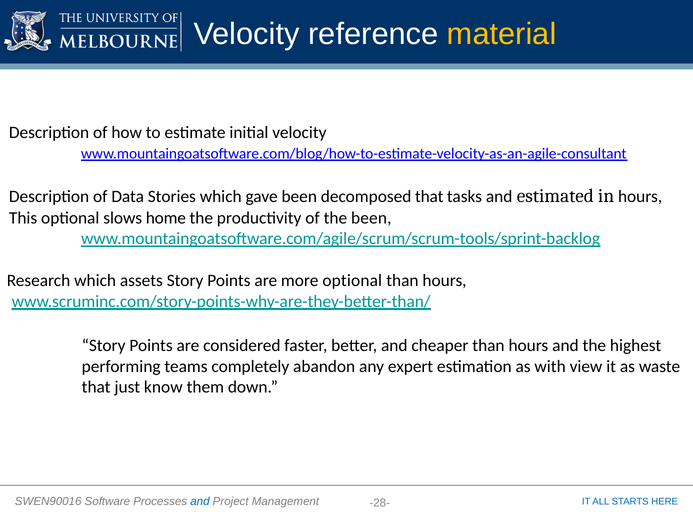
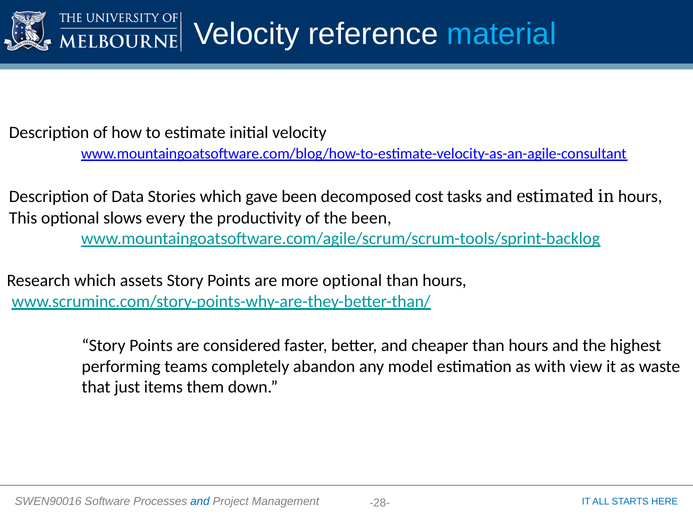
material colour: yellow -> light blue (502, 34)
decomposed that: that -> cost (429, 197)
home: home -> every (166, 218)
expert: expert -> model (410, 366)
know: know -> items (163, 387)
